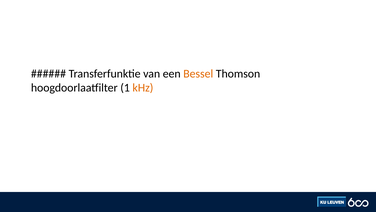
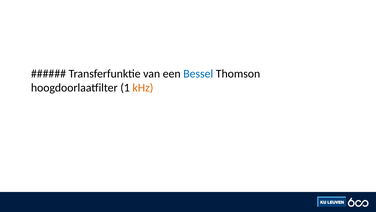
Bessel colour: orange -> blue (198, 74)
